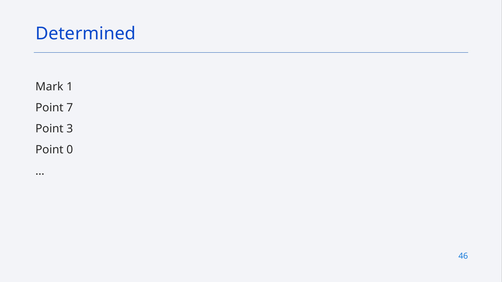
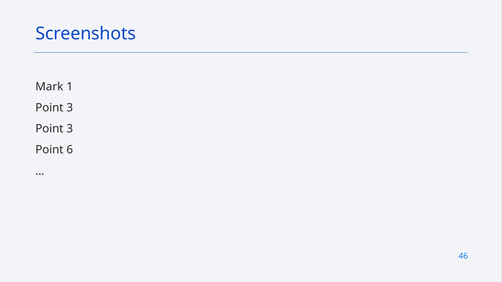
Determined: Determined -> Screenshots (86, 34)
7: 7 -> 3 (70, 108)
0: 0 -> 6 (70, 150)
